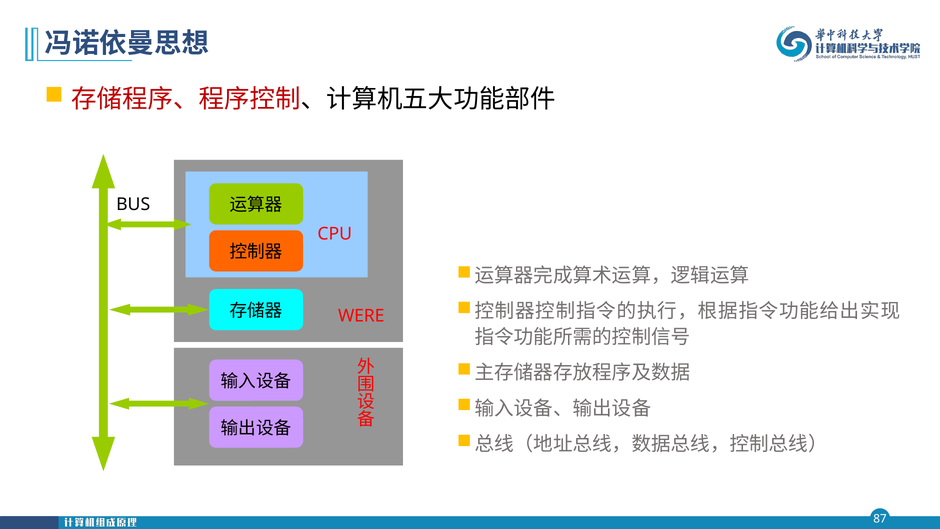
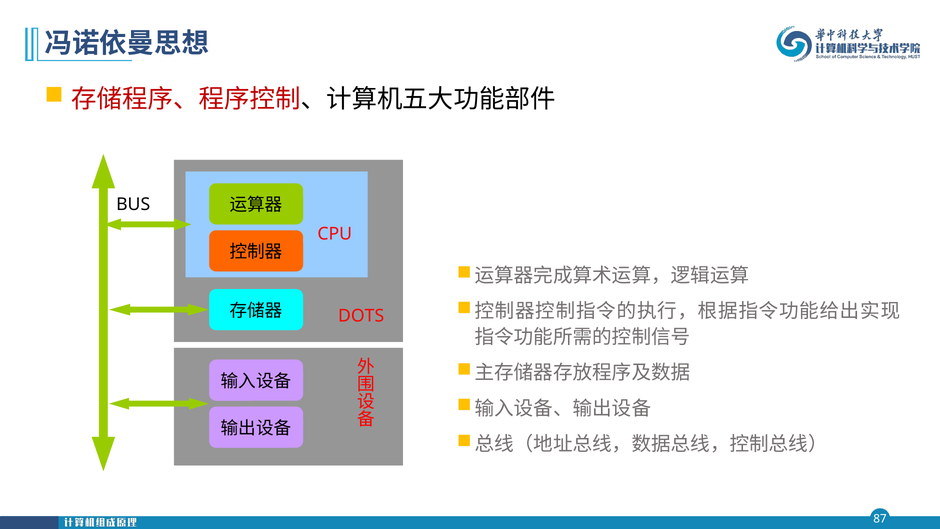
WERE: WERE -> DOTS (361, 316)
